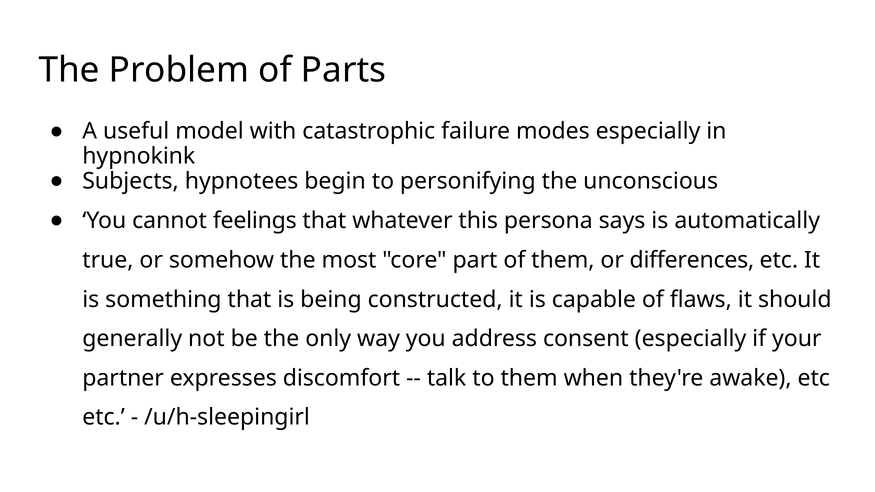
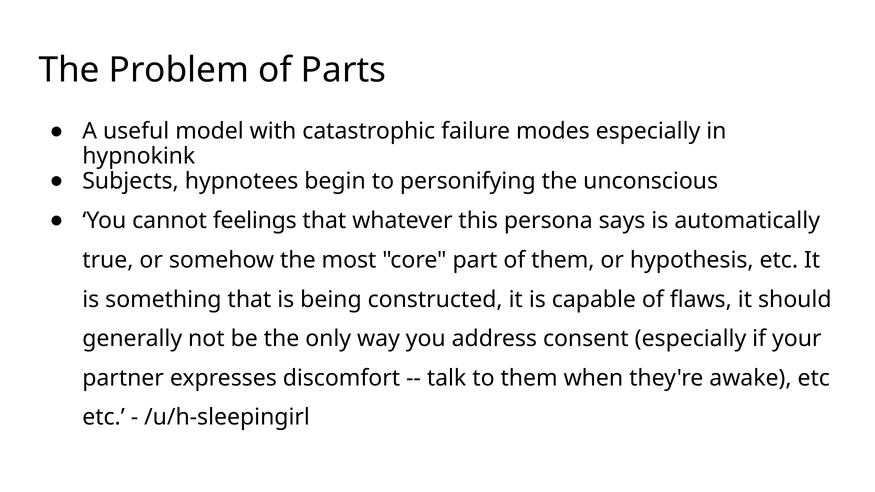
differences: differences -> hypothesis (692, 260)
